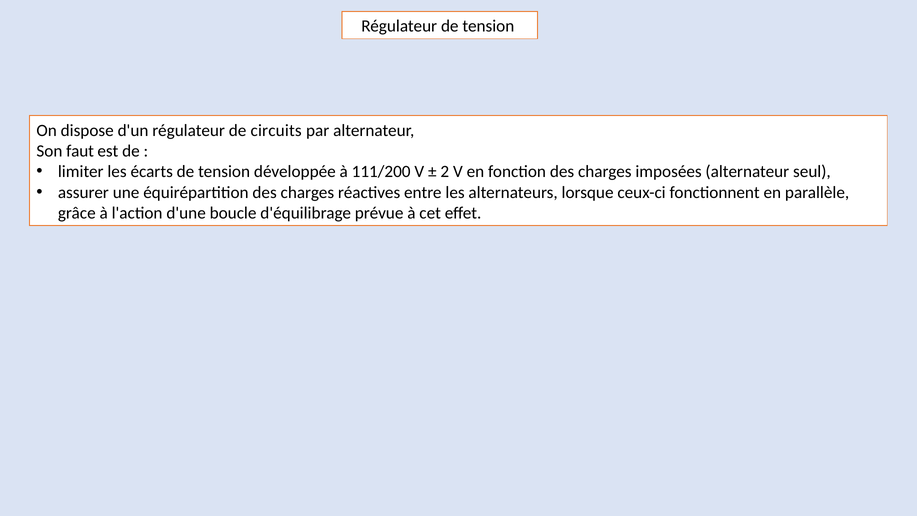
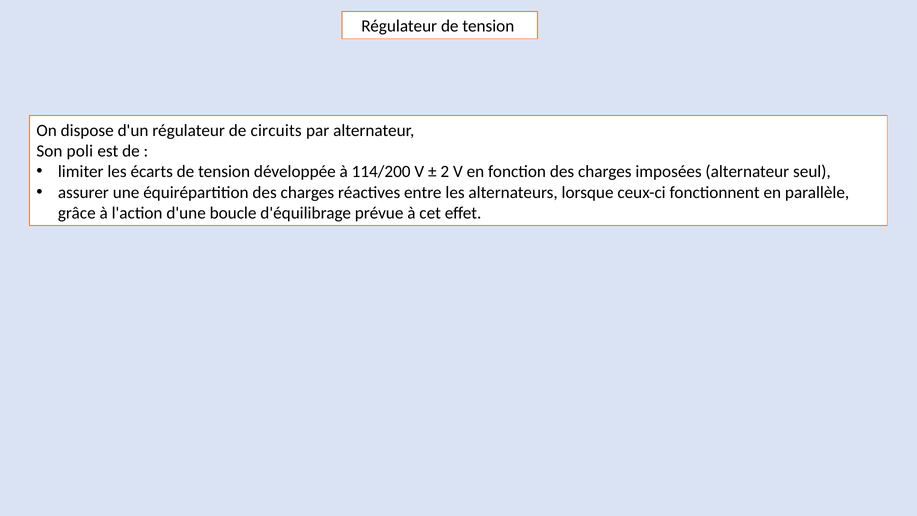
faut: faut -> poli (80, 151)
111/200: 111/200 -> 114/200 (381, 172)
